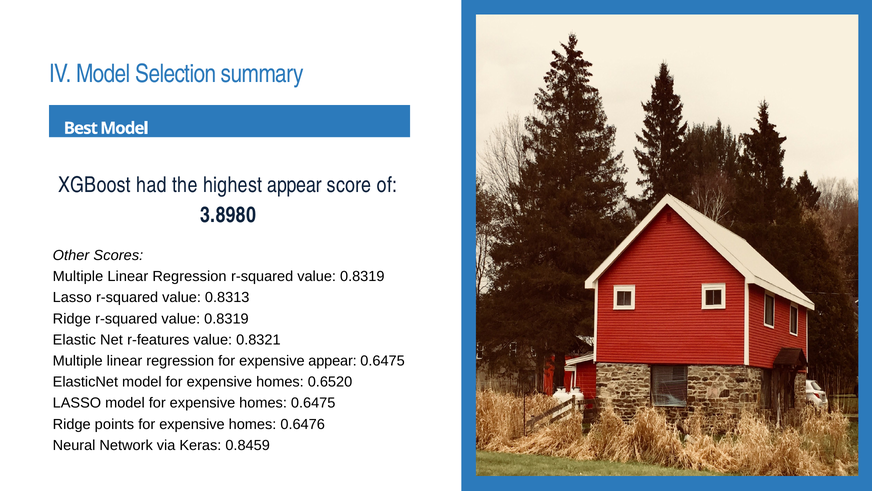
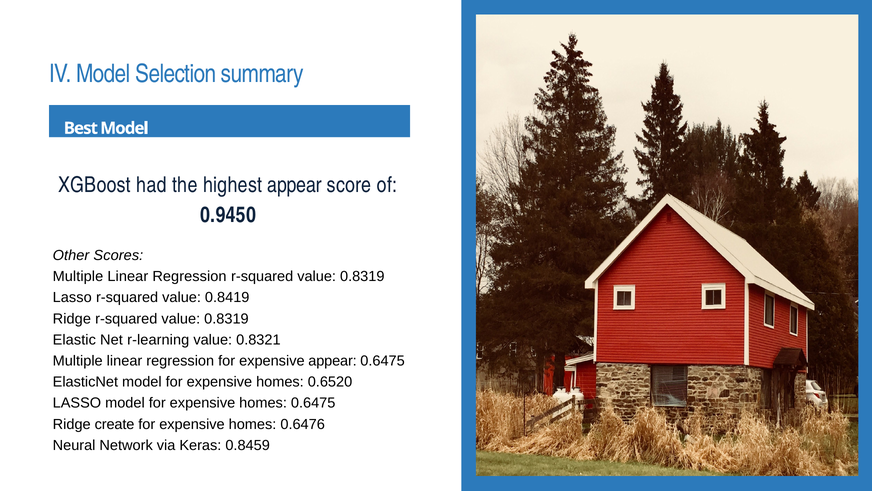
3.8980: 3.8980 -> 0.9450 (228, 215)
0.8313: 0.8313 -> 0.8419 (227, 297)
r-features: r-features -> r-learning (158, 340)
points: points -> create (115, 424)
